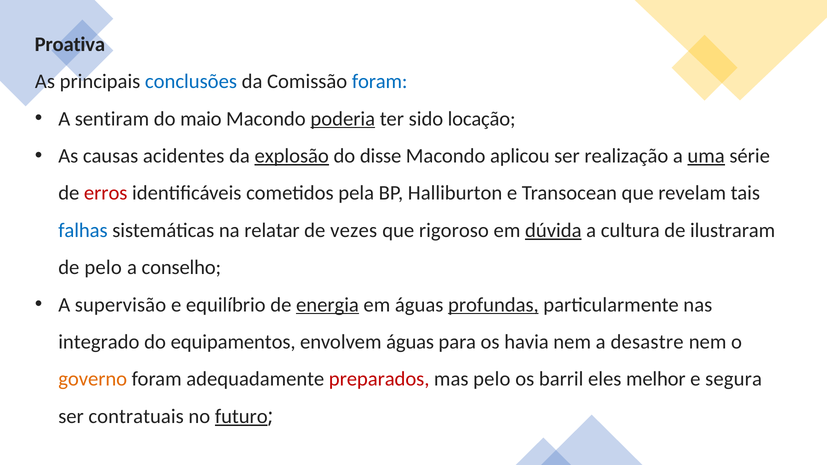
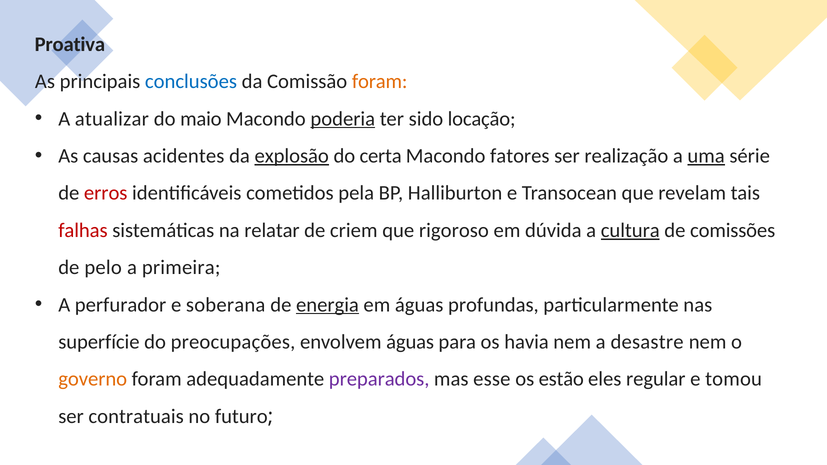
foram colour: blue -> orange (380, 82)
sentiram: sentiram -> atualizar (112, 119)
disse: disse -> certa (381, 156)
aplicou: aplicou -> fatores (520, 156)
falhas colour: blue -> red (83, 230)
vezes: vezes -> criem (354, 230)
dúvida underline: present -> none (553, 230)
cultura underline: none -> present (630, 230)
ilustraram: ilustraram -> comissões (733, 230)
conselho: conselho -> primeira (181, 268)
supervisão: supervisão -> perfurador (121, 305)
equilíbrio: equilíbrio -> soberana (226, 305)
profundas underline: present -> none (493, 305)
integrado: integrado -> superfície (99, 342)
equipamentos: equipamentos -> preocupações (233, 342)
preparados colour: red -> purple (379, 379)
mas pelo: pelo -> esse (492, 379)
barril: barril -> estão (561, 379)
melhor: melhor -> regular (656, 379)
segura: segura -> tomou (734, 379)
futuro underline: present -> none (241, 417)
